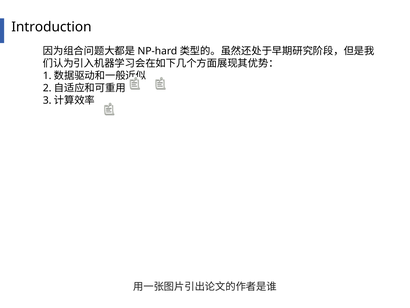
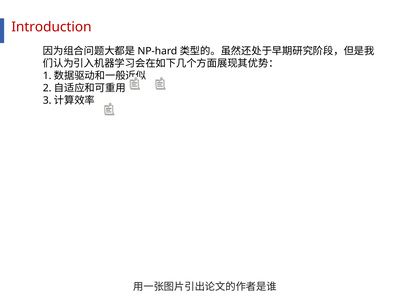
Introduction colour: black -> red (51, 27)
